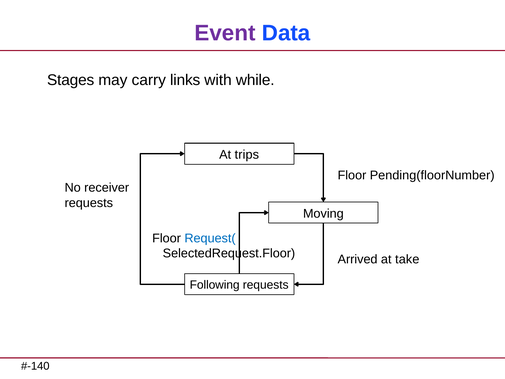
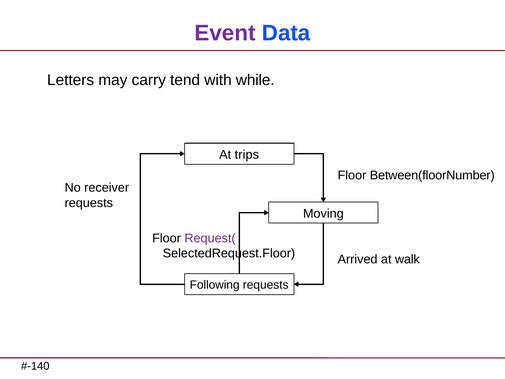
Stages: Stages -> Letters (71, 80)
links: links -> tend (185, 80)
Pending(floorNumber: Pending(floorNumber -> Between(floorNumber (432, 175)
Request( colour: blue -> purple (210, 238)
take: take -> walk (407, 259)
